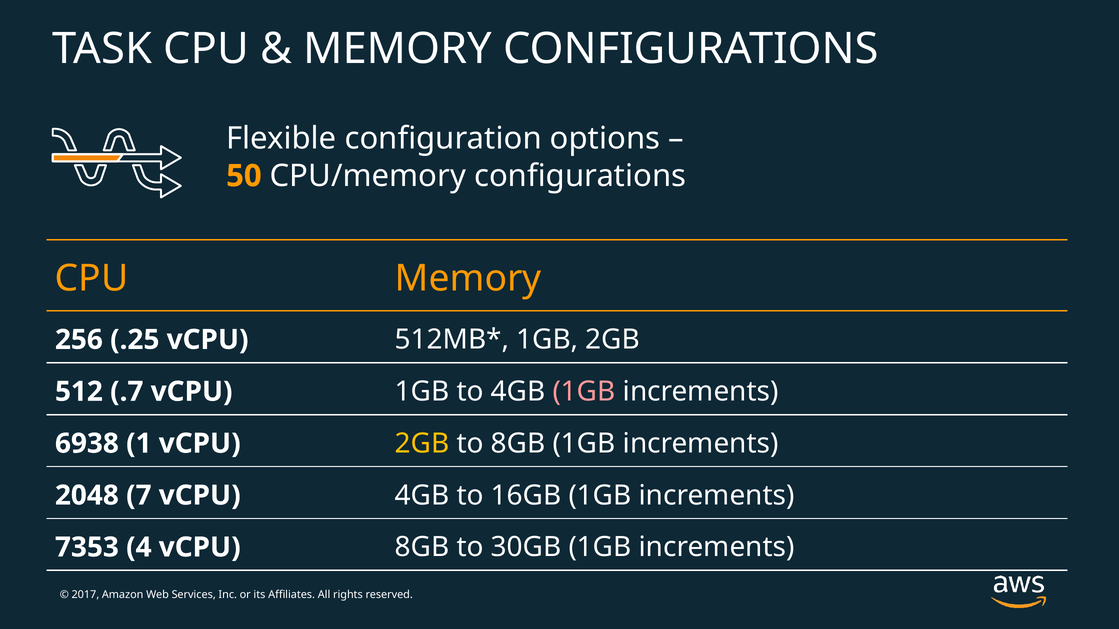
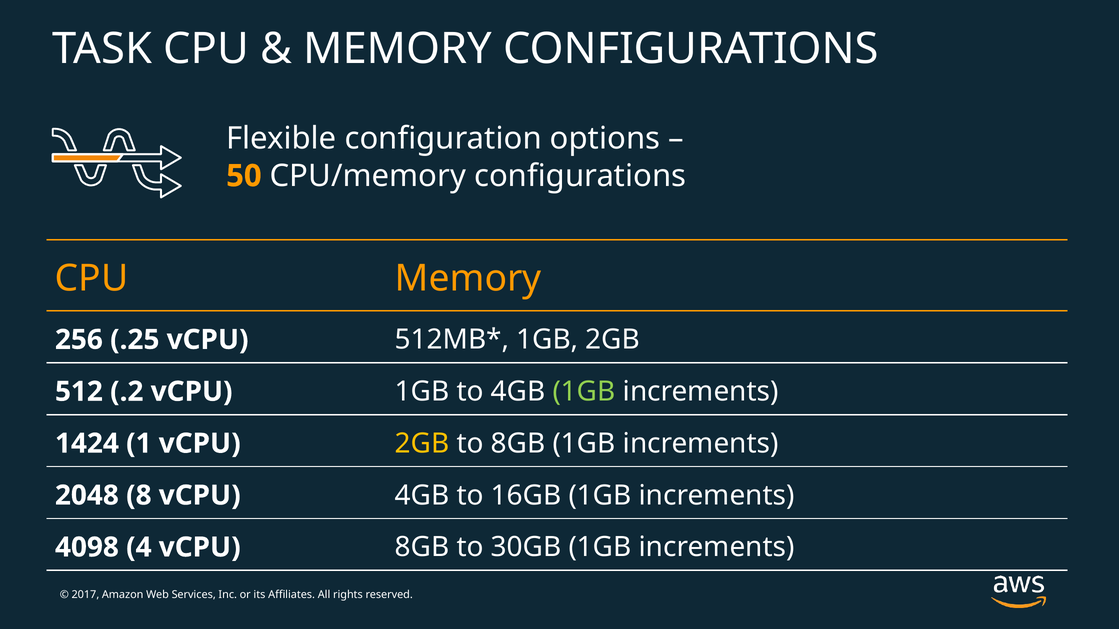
.7: .7 -> .2 (127, 392)
1GB colour: pink -> light green (584, 392)
6938: 6938 -> 1424 (87, 444)
7: 7 -> 8 (139, 496)
7353: 7353 -> 4098 (87, 548)
